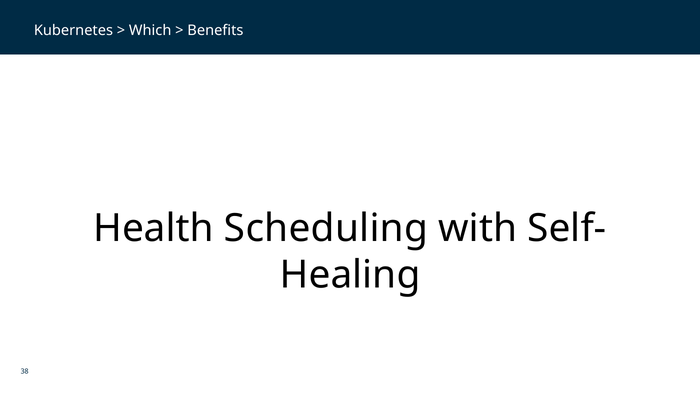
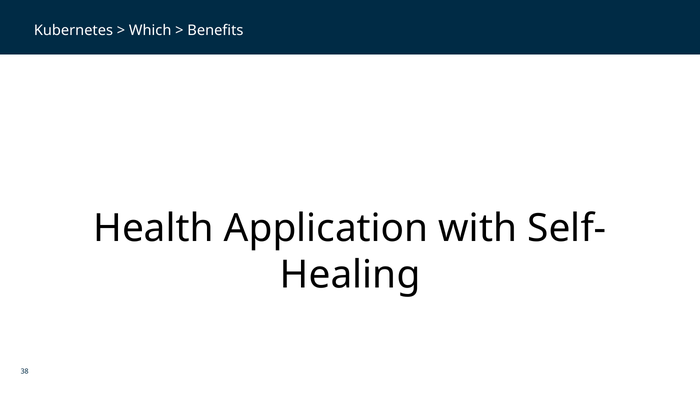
Scheduling: Scheduling -> Application (326, 228)
